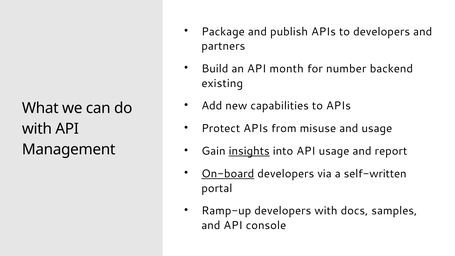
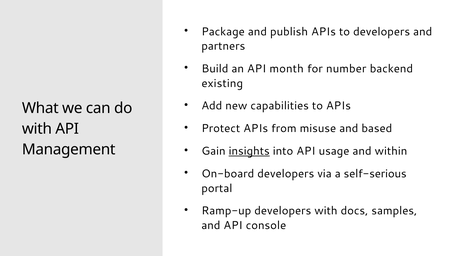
and usage: usage -> based (377, 128)
report: report -> within (391, 151)
On-board underline: present -> none (228, 174)
self-written: self-written -> self-serious (375, 174)
